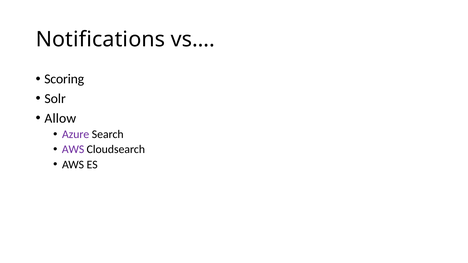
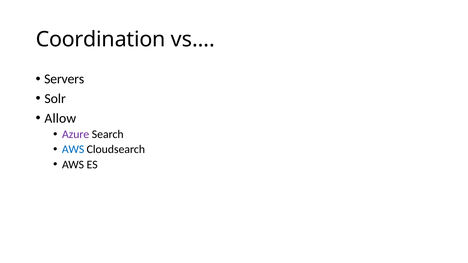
Notifications: Notifications -> Coordination (101, 39)
Scoring: Scoring -> Servers (64, 79)
AWS colour: purple -> blue (73, 150)
